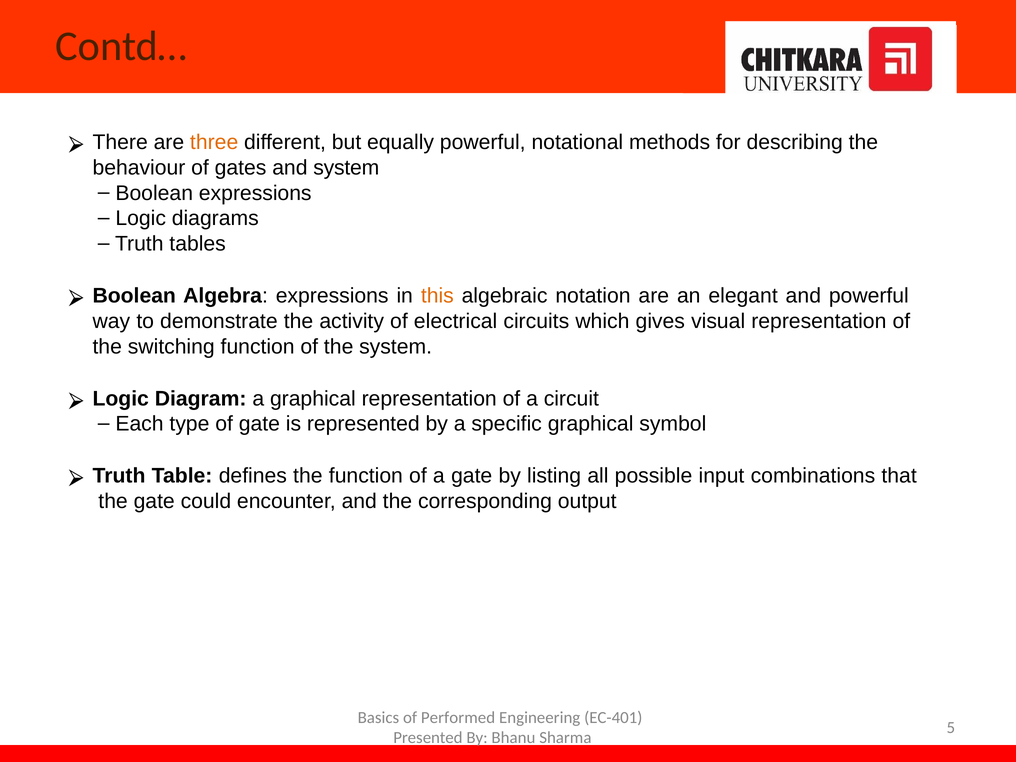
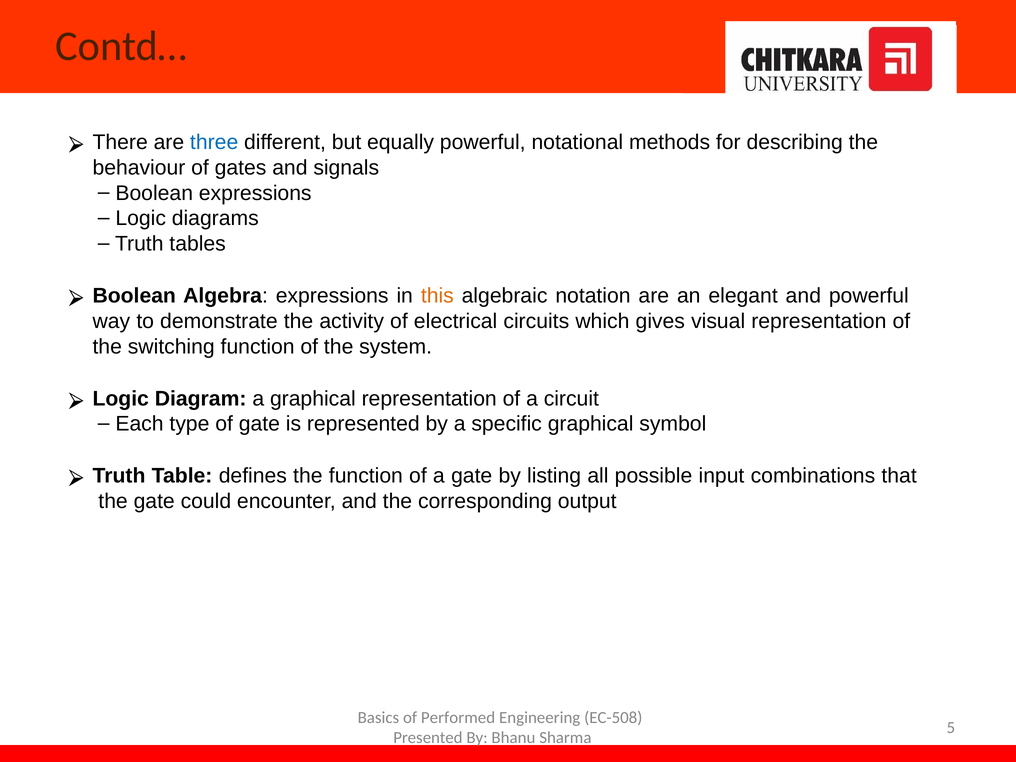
three colour: orange -> blue (214, 142)
and system: system -> signals (346, 168)
EC-401: EC-401 -> EC-508 (613, 718)
